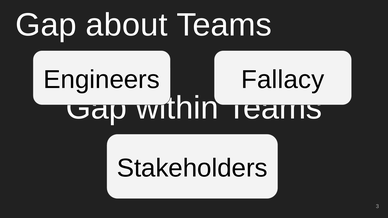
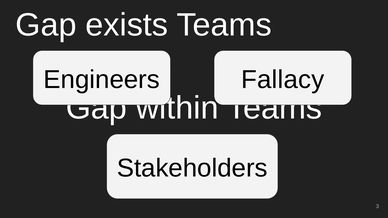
about: about -> exists (127, 25)
